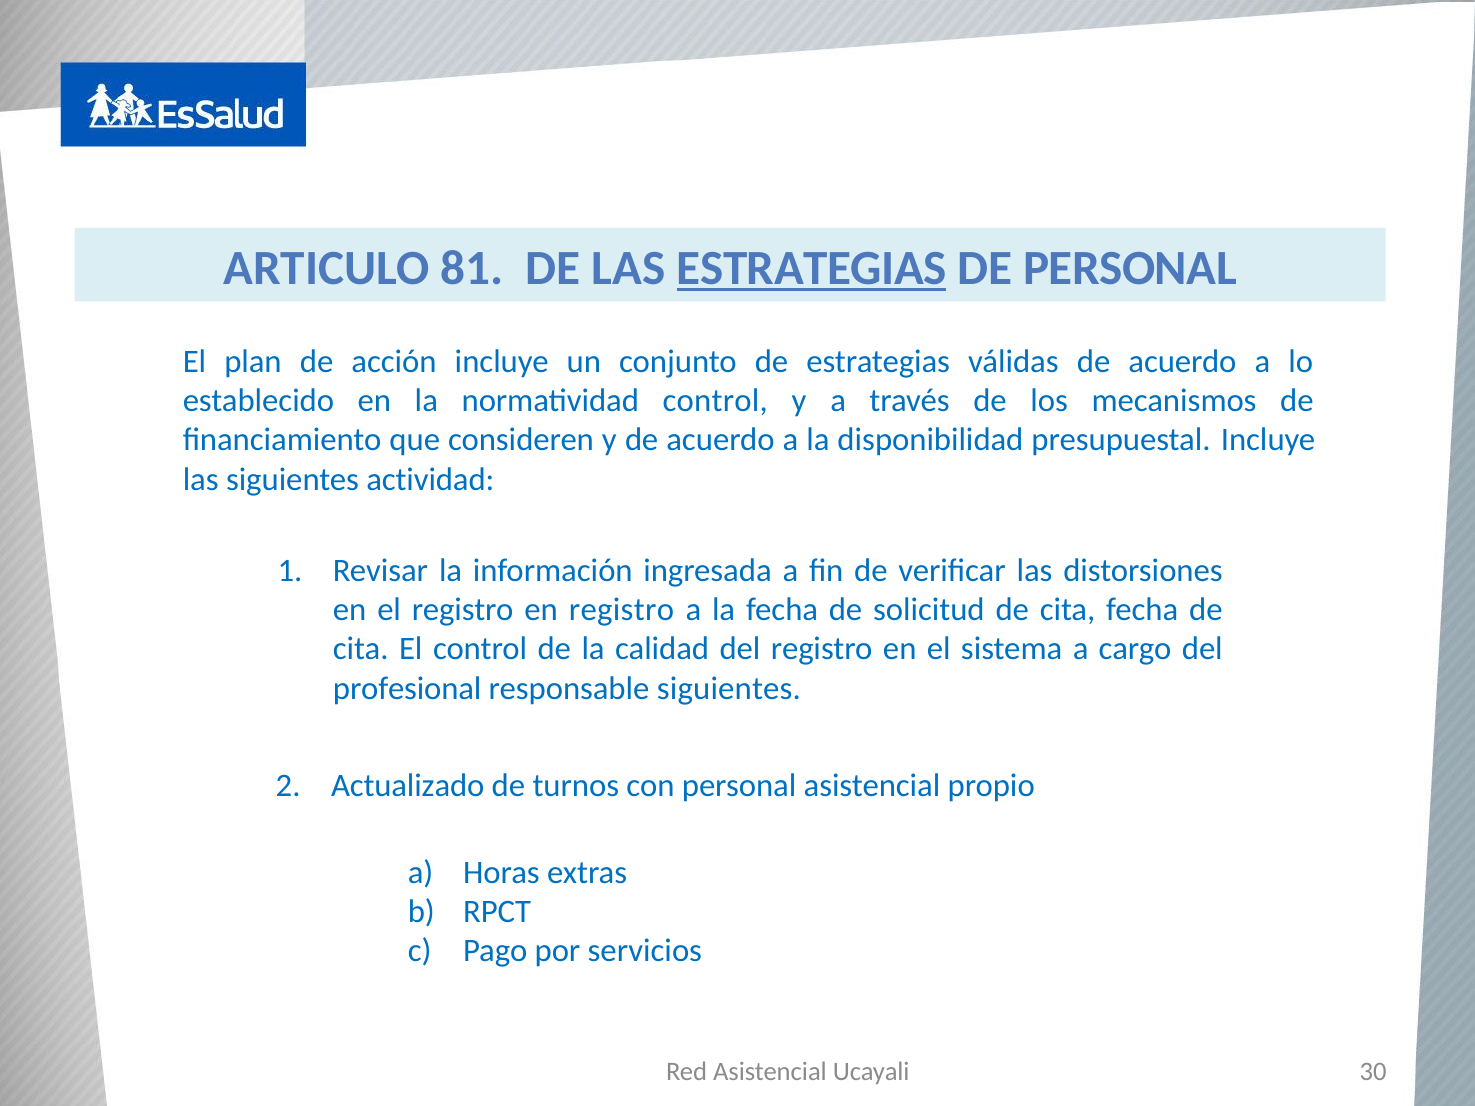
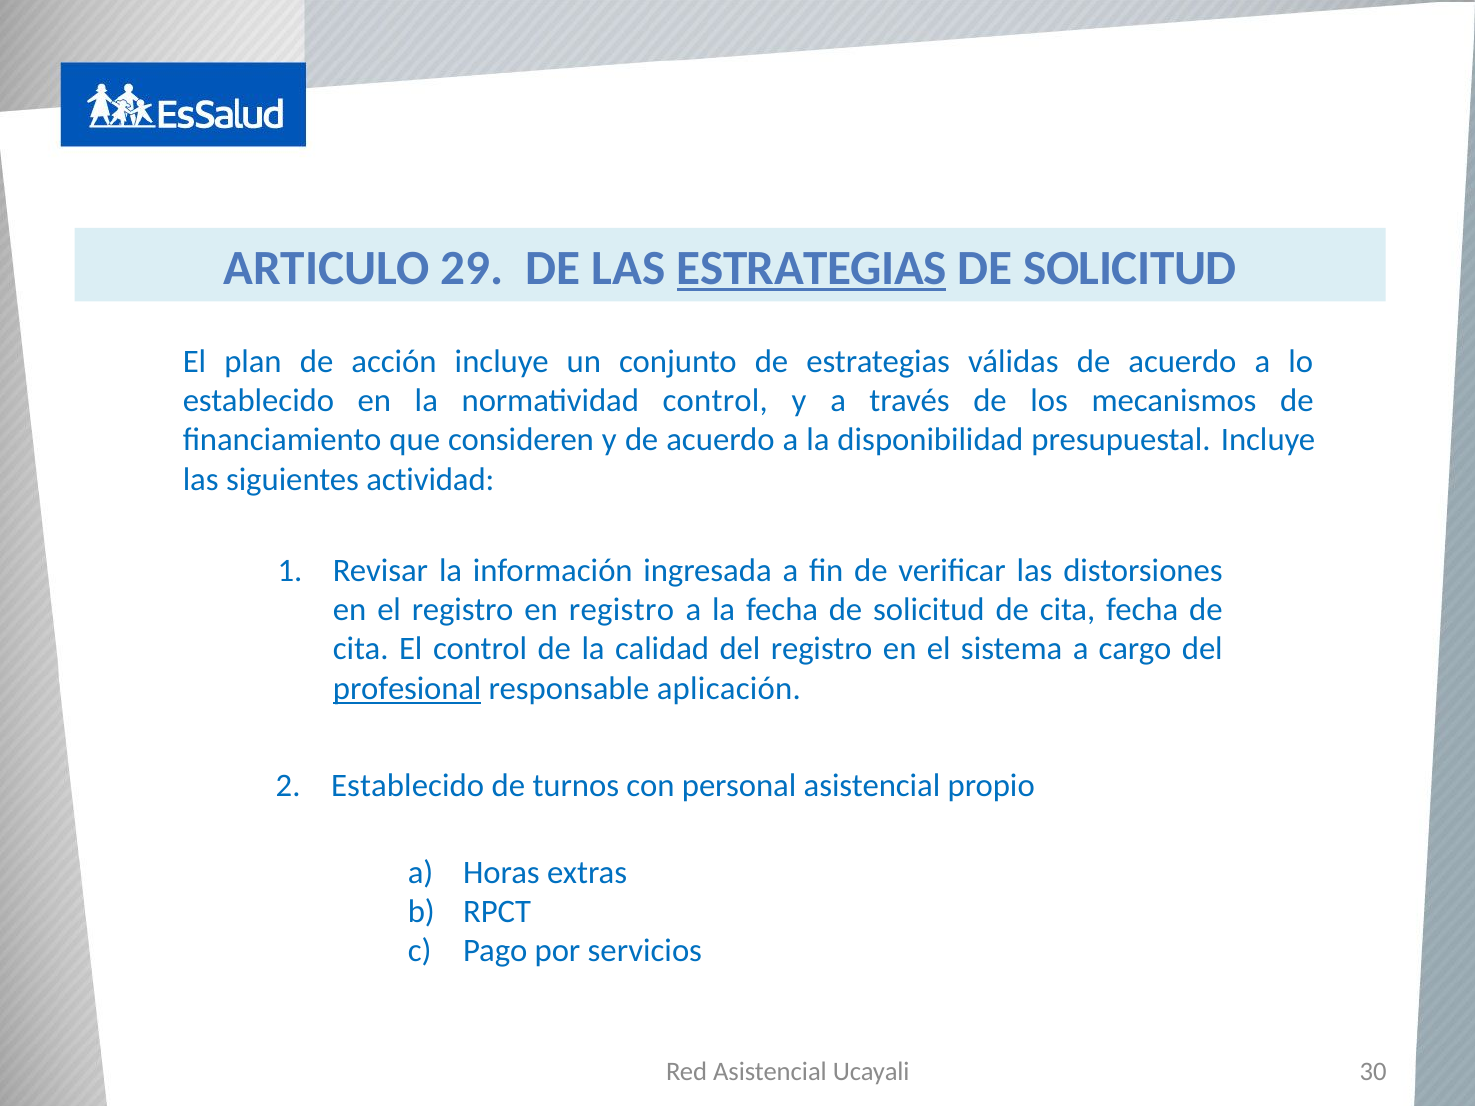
81: 81 -> 29 (472, 268)
PERSONAL: PERSONAL -> SOLICITUD (1130, 268)
profesional underline: none -> present (407, 689)
responsable siguientes: siguientes -> aplicación (729, 689)
Actualizado: Actualizado -> Establecido (408, 786)
